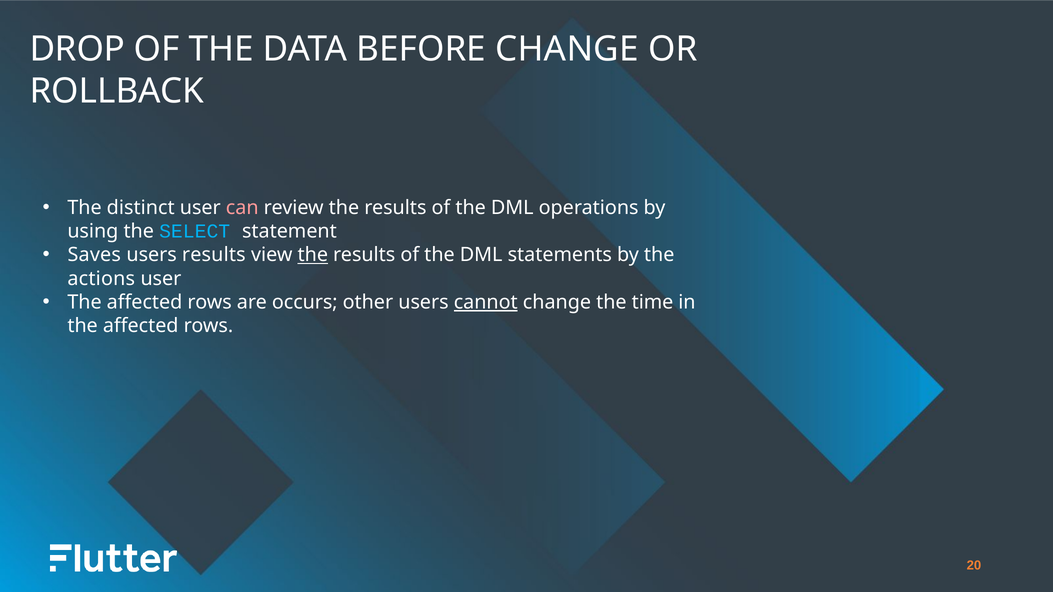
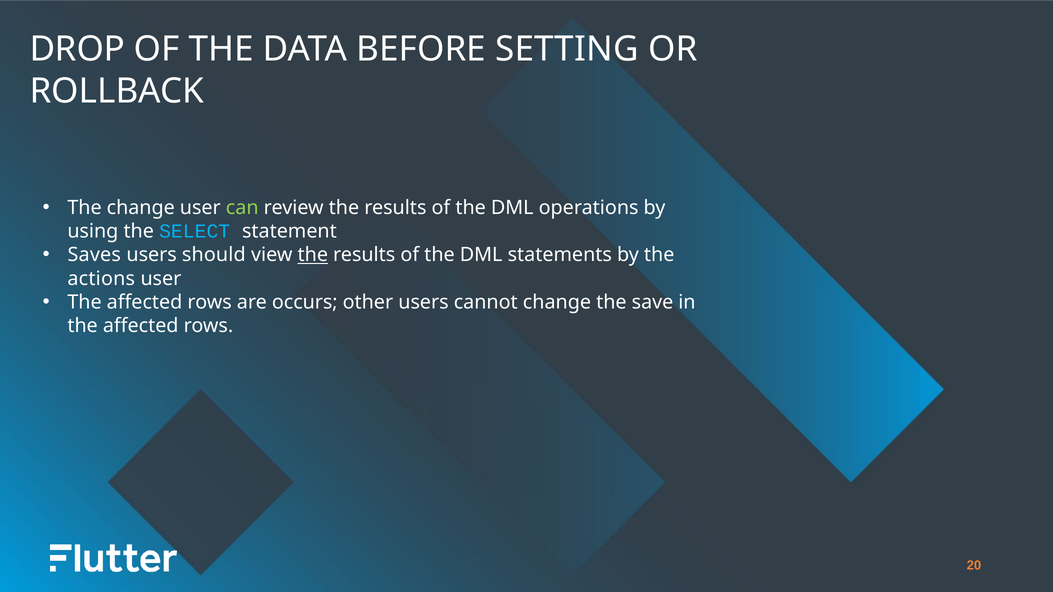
BEFORE CHANGE: CHANGE -> SETTING (567, 49)
The distinct: distinct -> change (141, 208)
can colour: pink -> light green (242, 208)
users results: results -> should (214, 255)
cannot underline: present -> none (486, 302)
time: time -> save (653, 302)
